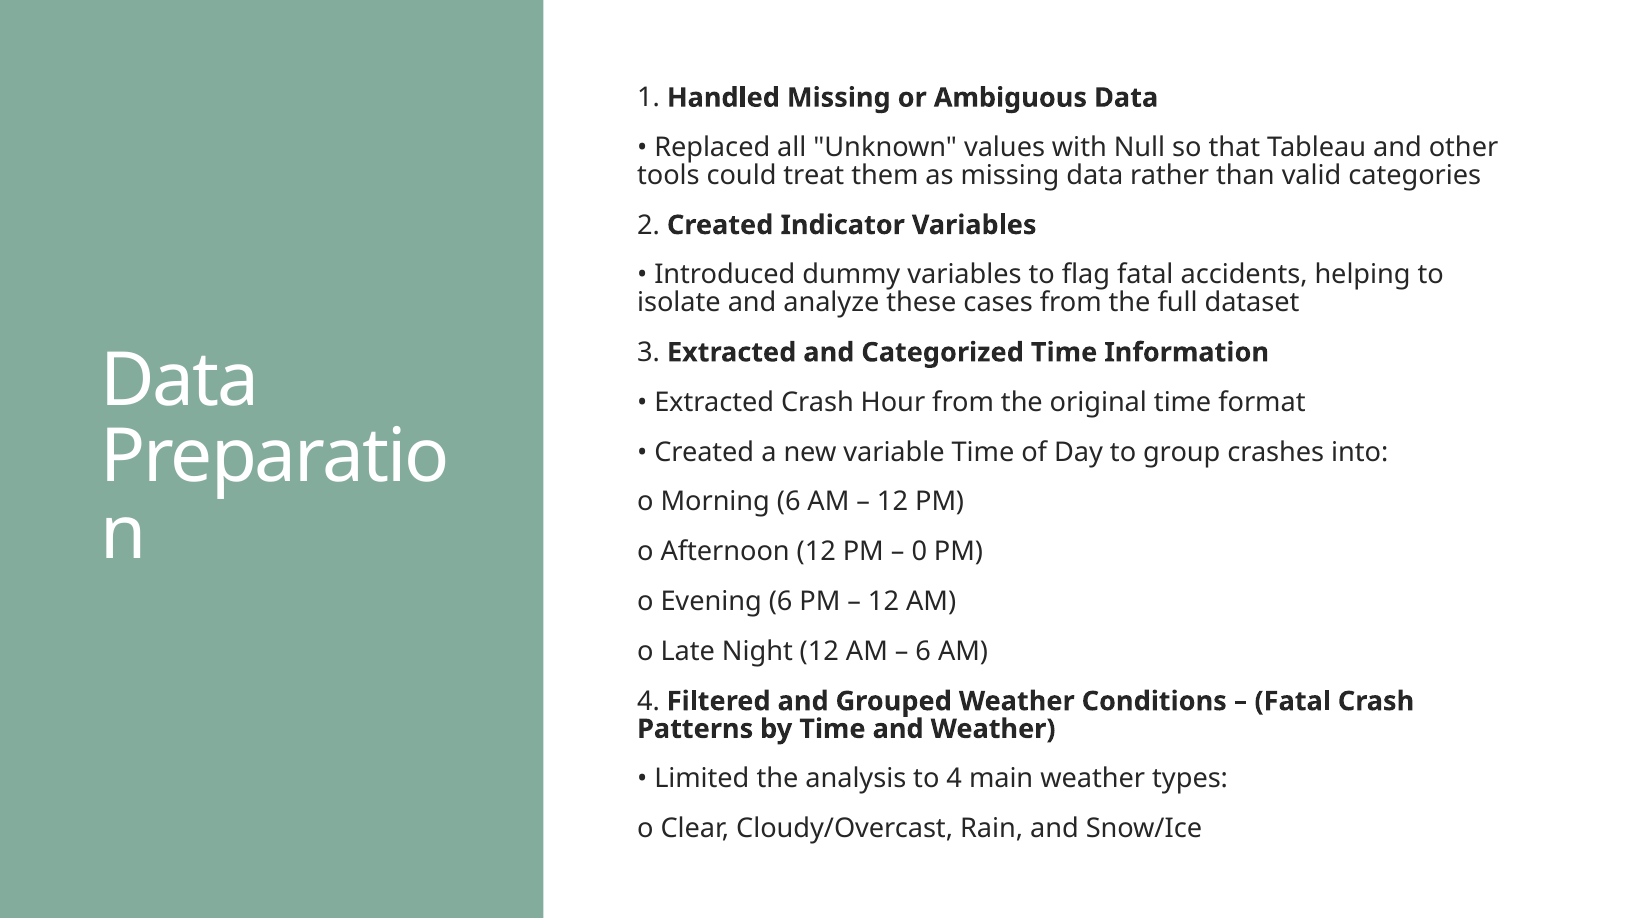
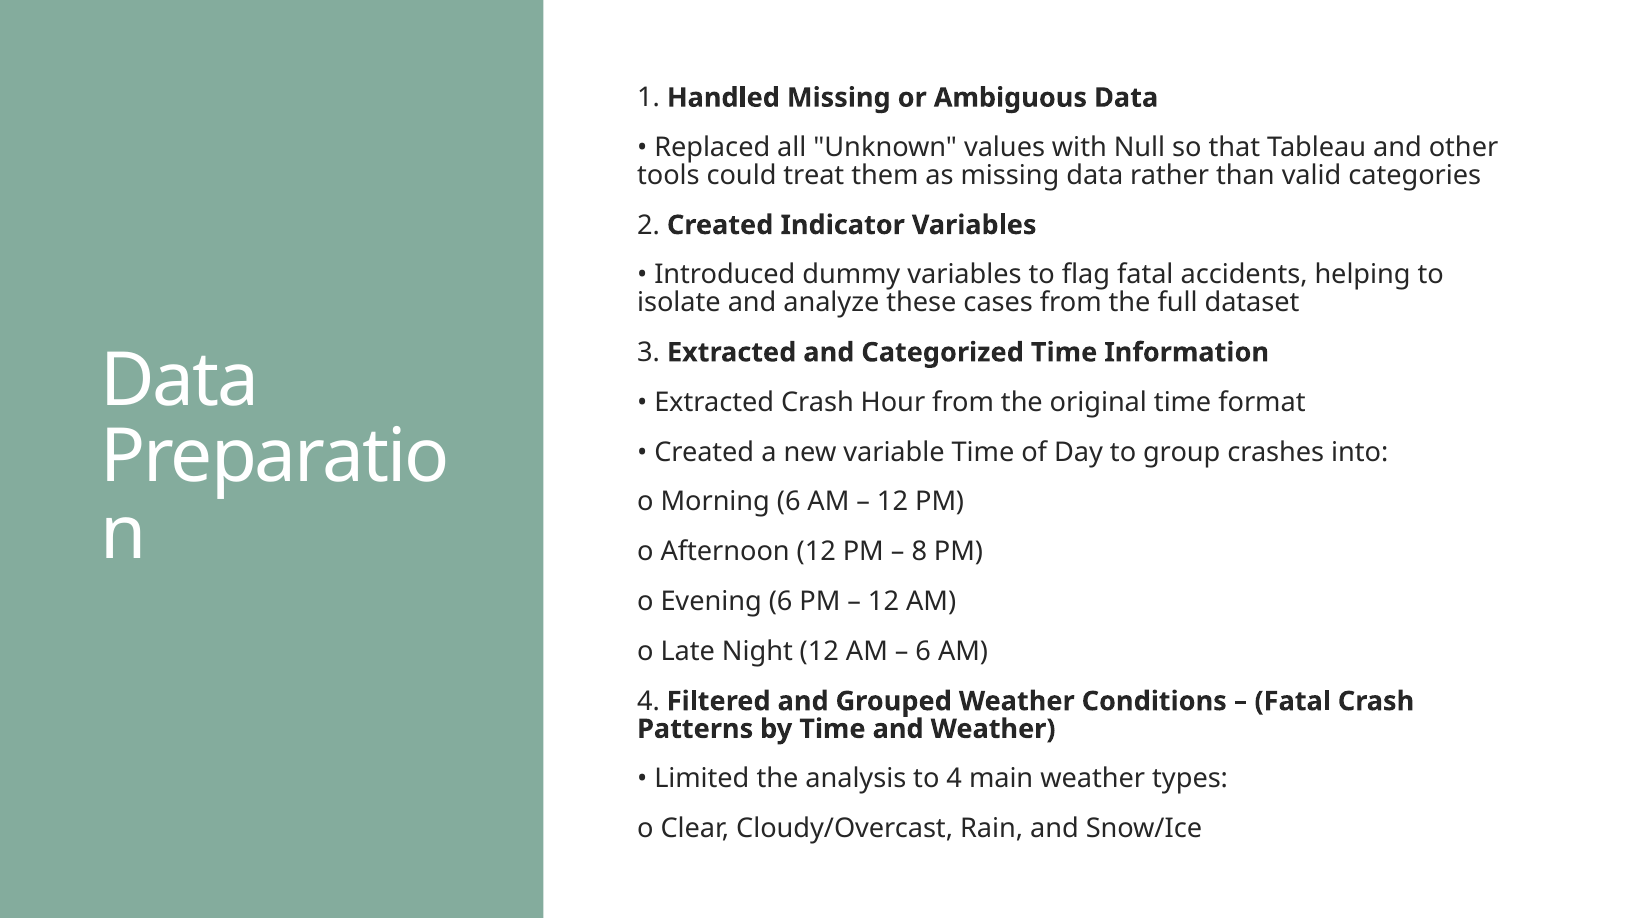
0: 0 -> 8 (919, 552)
